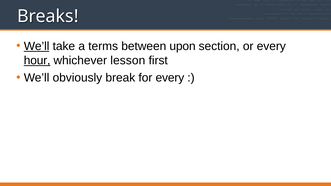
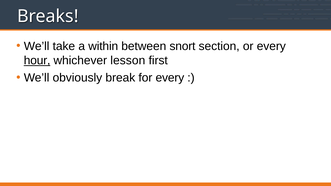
We’ll underline: present -> none (37, 46)
terms: terms -> within (103, 46)
upon: upon -> snort (183, 46)
